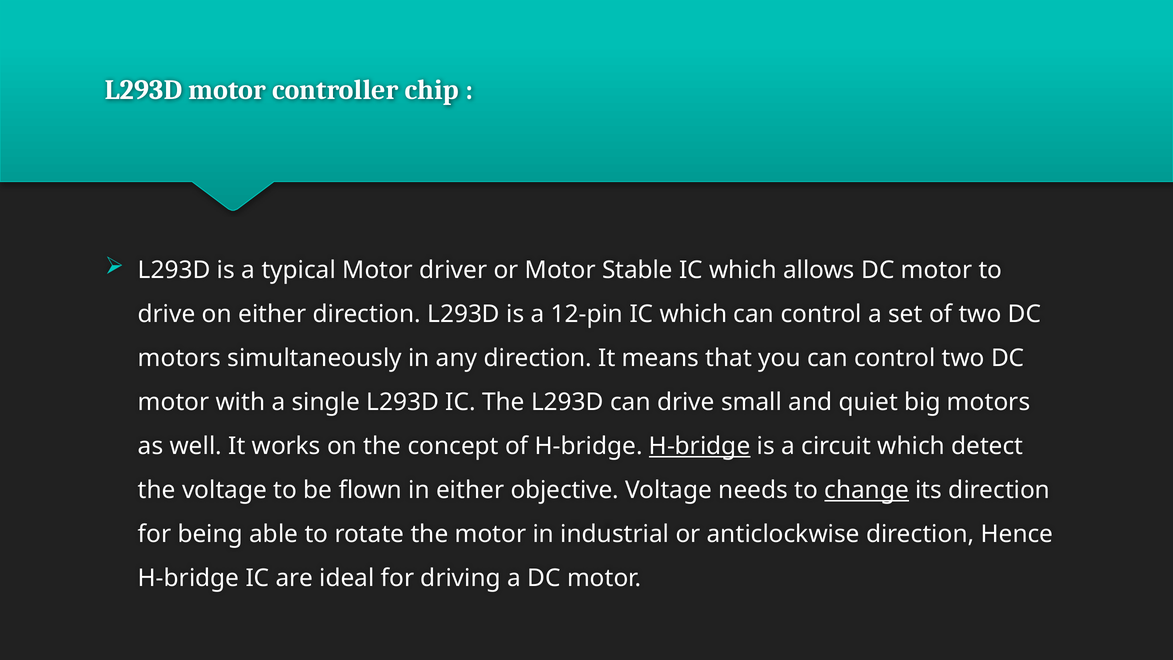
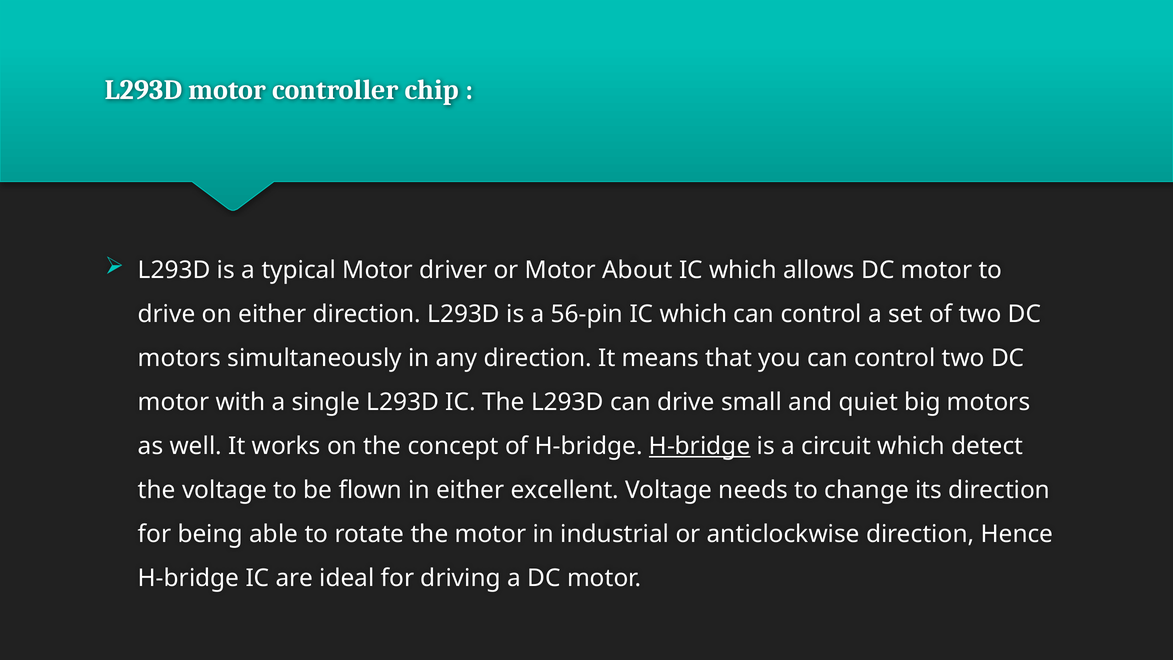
Stable: Stable -> About (637, 270)
12-pin: 12-pin -> 56-pin (587, 314)
objective: objective -> excellent (565, 490)
change underline: present -> none (867, 490)
